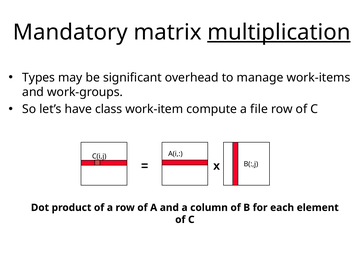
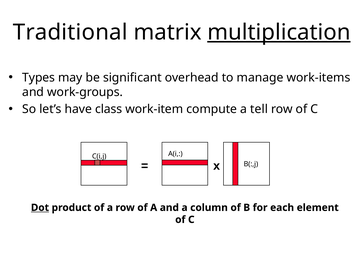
Mandatory: Mandatory -> Traditional (70, 32)
file: file -> tell (259, 109)
Dot underline: none -> present (40, 208)
